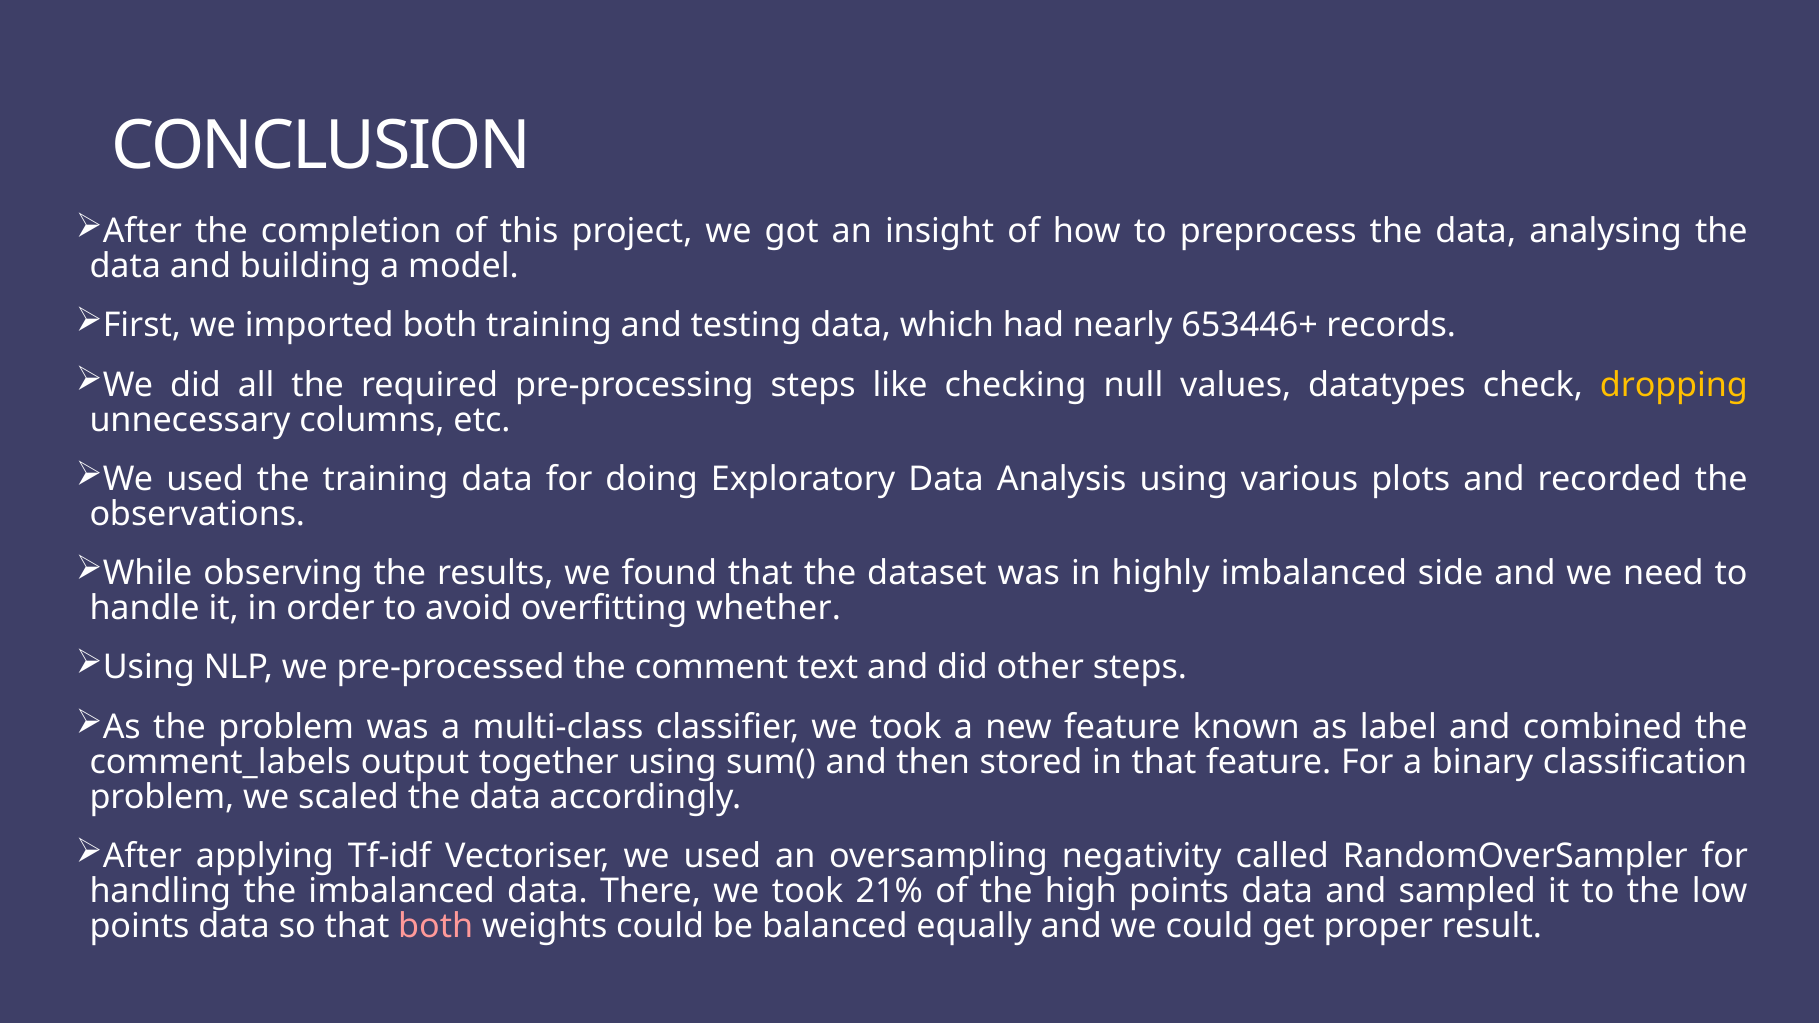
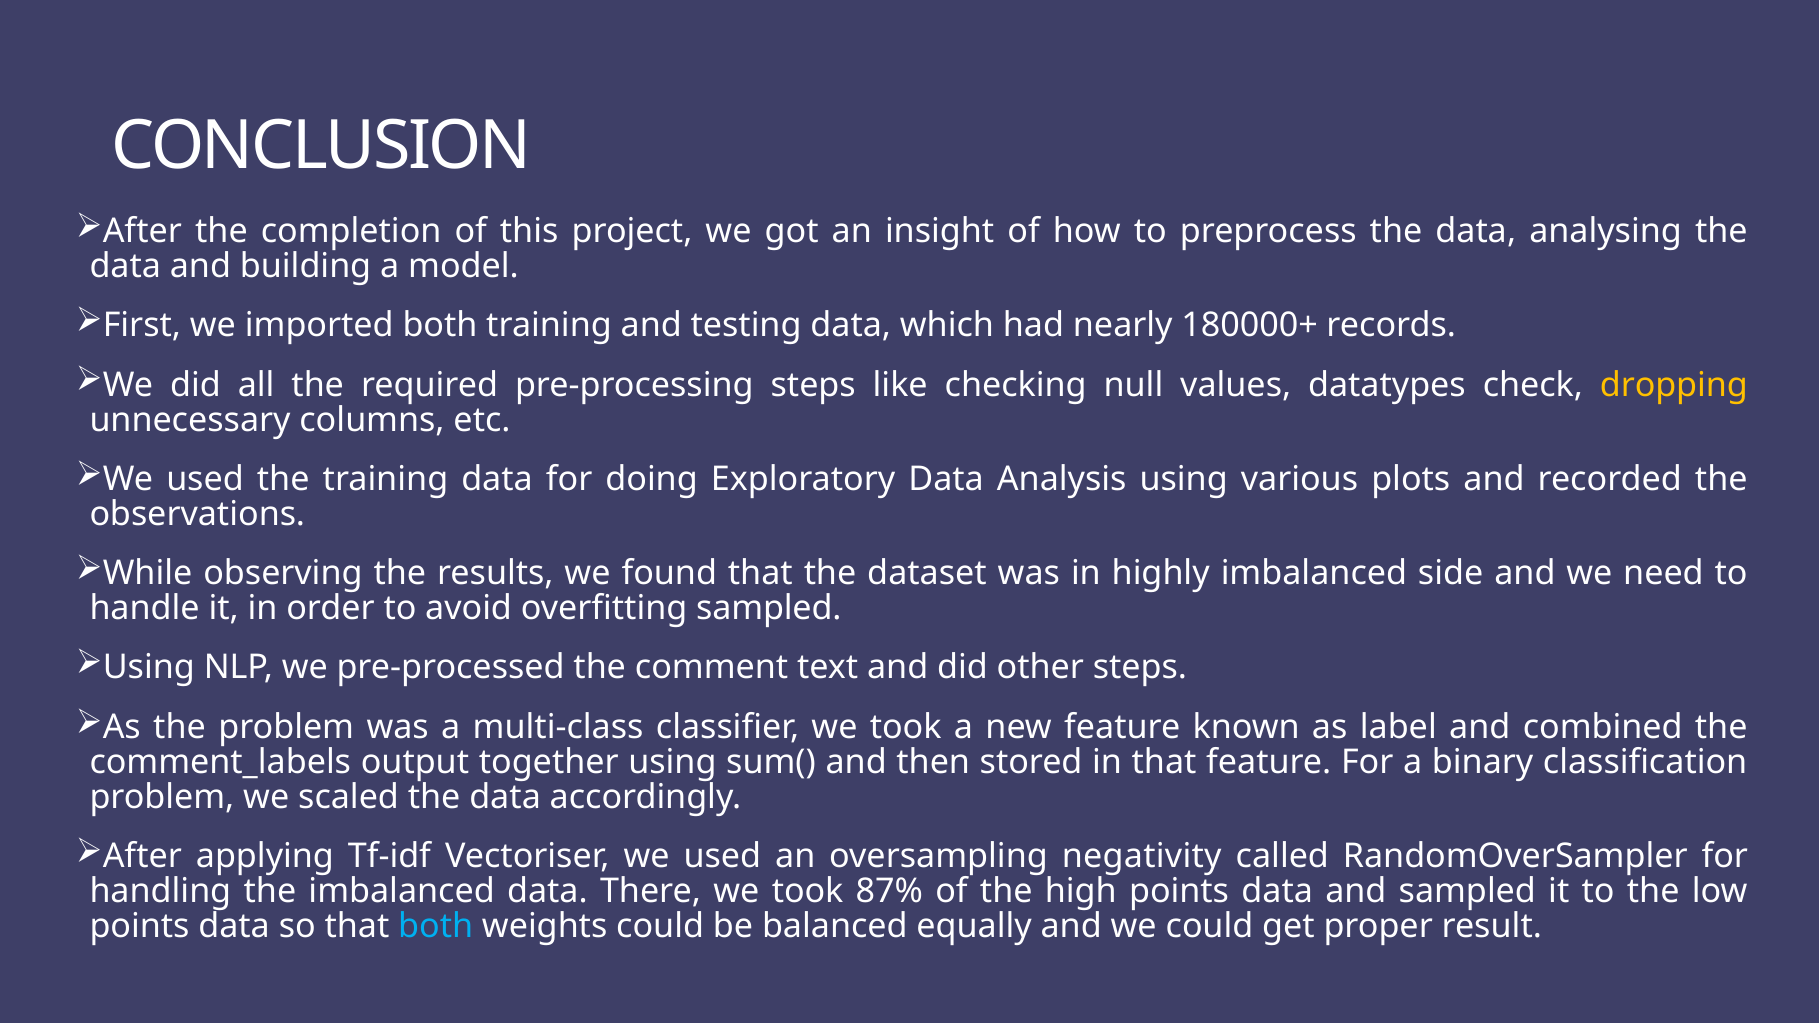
653446+: 653446+ -> 180000+ (1250, 326)
overfitting whether: whether -> sampled (769, 608)
21%: 21% -> 87% (889, 891)
both colour: pink -> light blue (436, 926)
